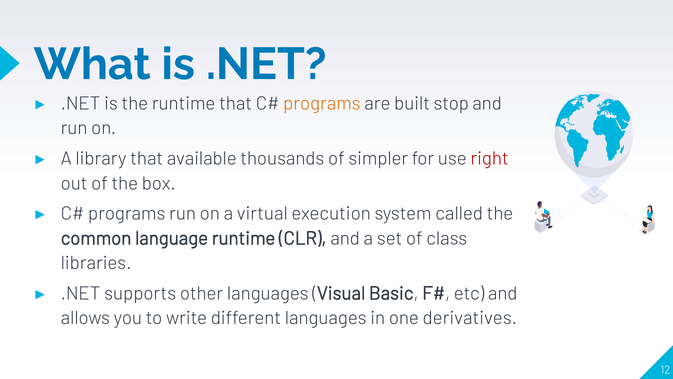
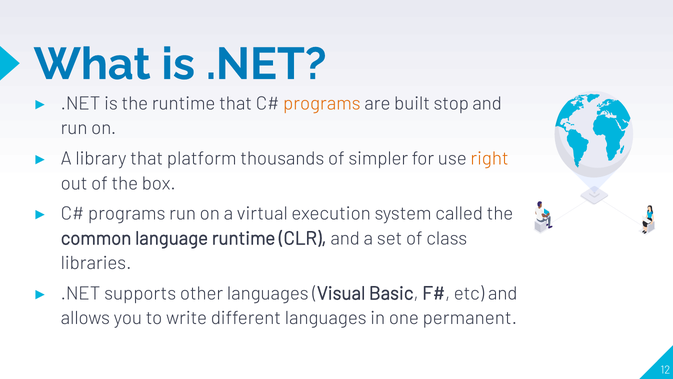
available: available -> platform (202, 158)
right colour: red -> orange (490, 158)
derivatives: derivatives -> permanent (470, 318)
